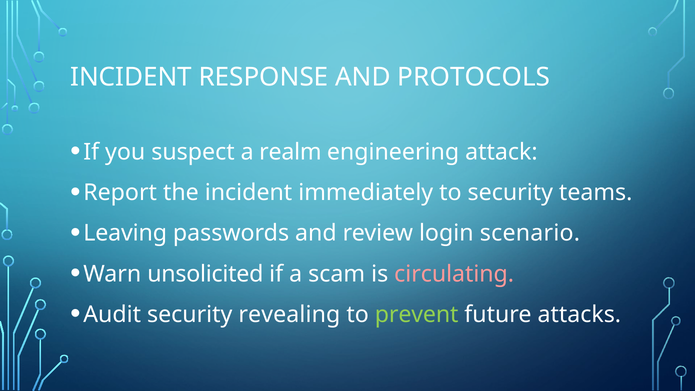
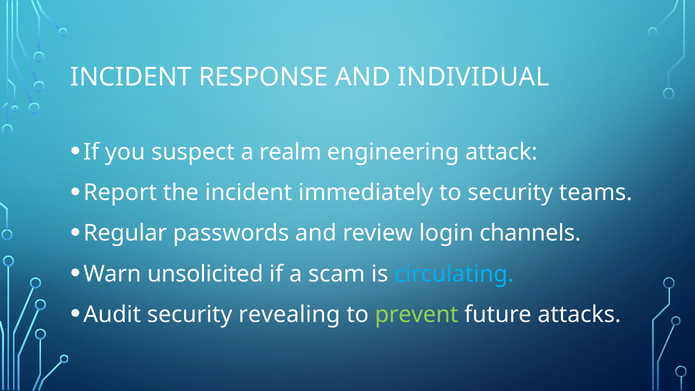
PROTOCOLS: PROTOCOLS -> INDIVIDUAL (474, 77)
Leaving: Leaving -> Regular (125, 233)
scenario: scenario -> channels (530, 233)
circulating colour: pink -> light blue (454, 274)
